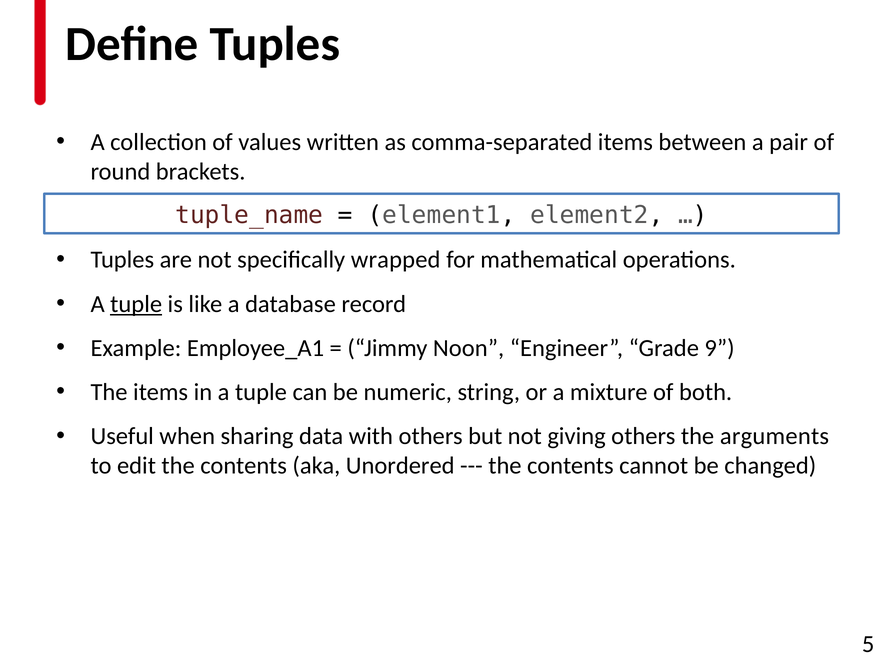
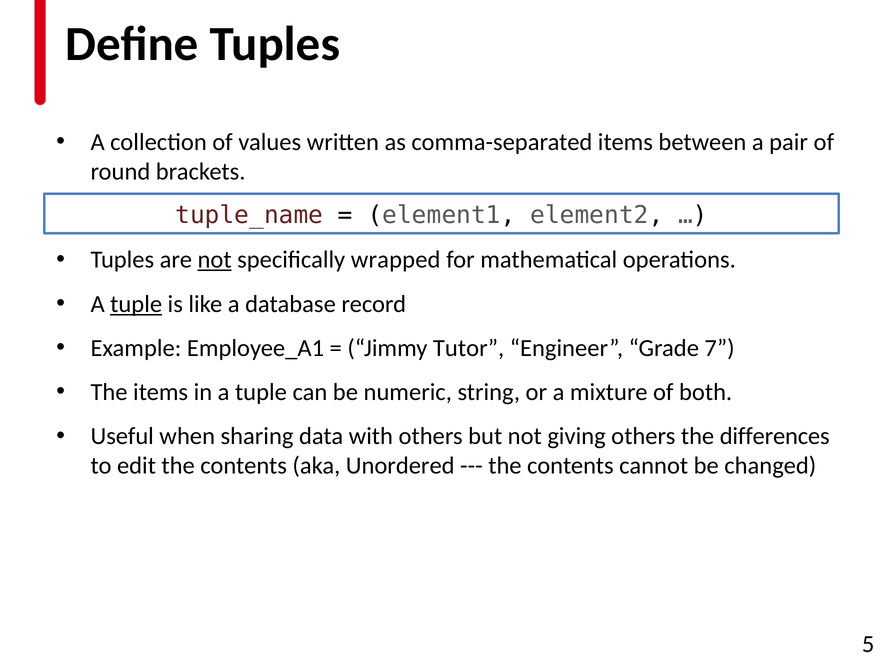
not underline: none -> present (215, 260)
Noon: Noon -> Tutor (469, 348)
9: 9 -> 7 (720, 348)
arguments: arguments -> differences (775, 437)
